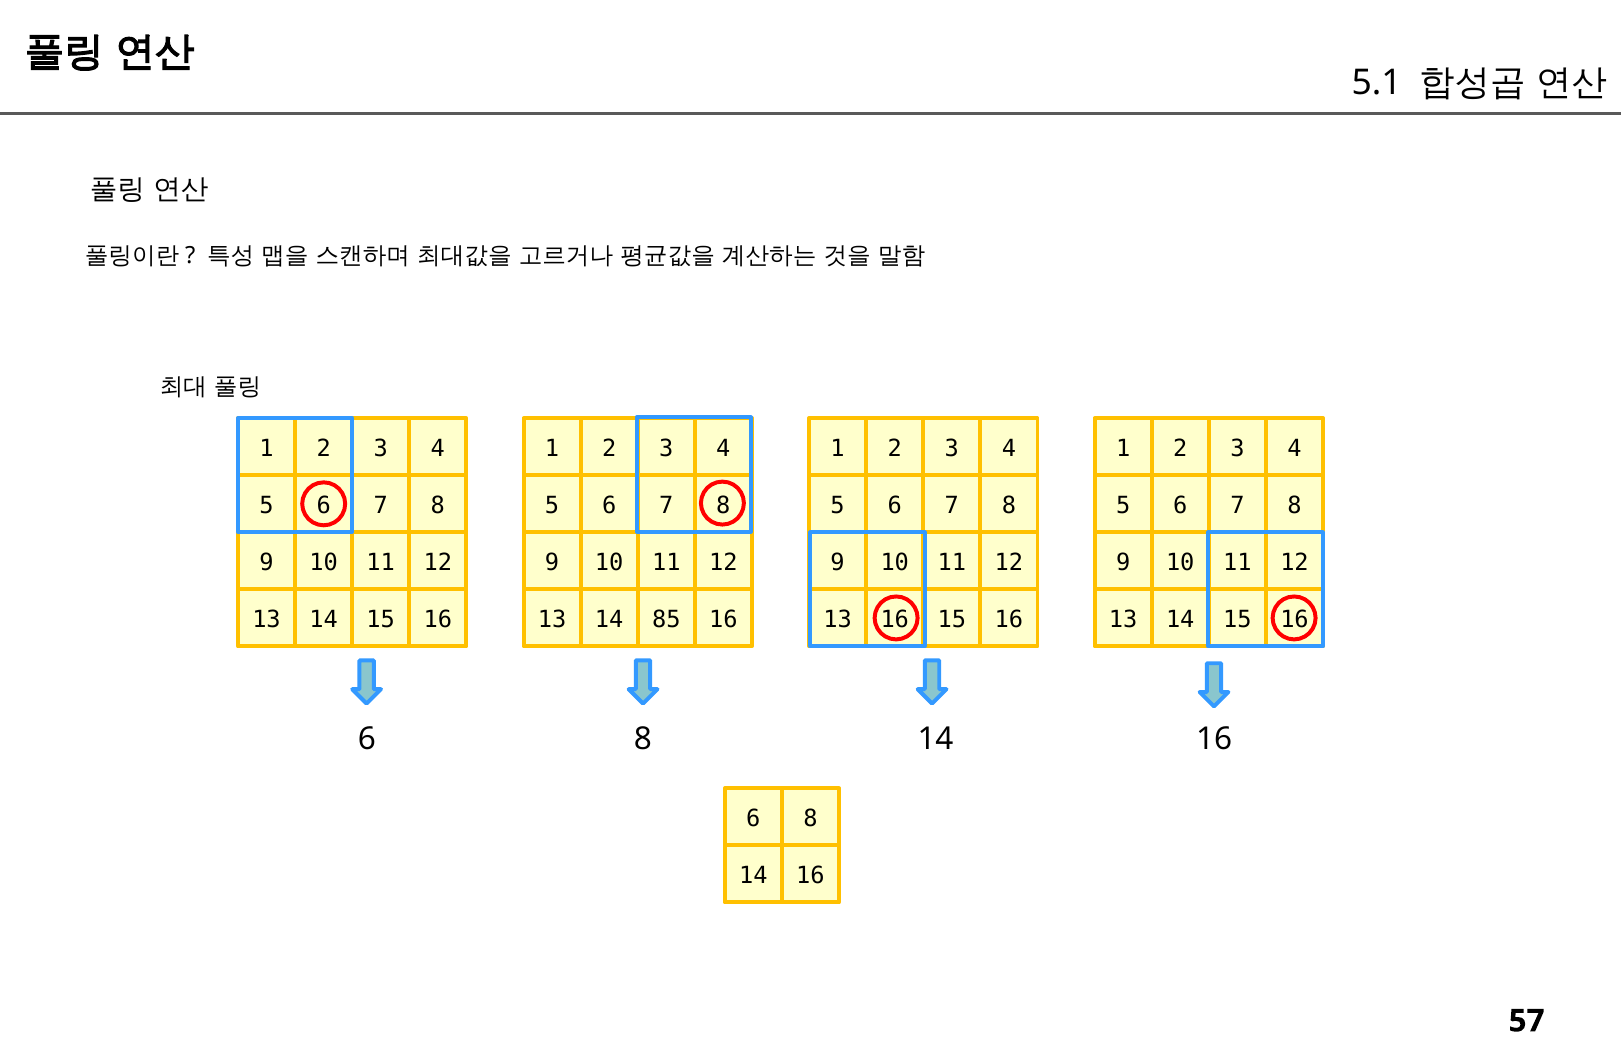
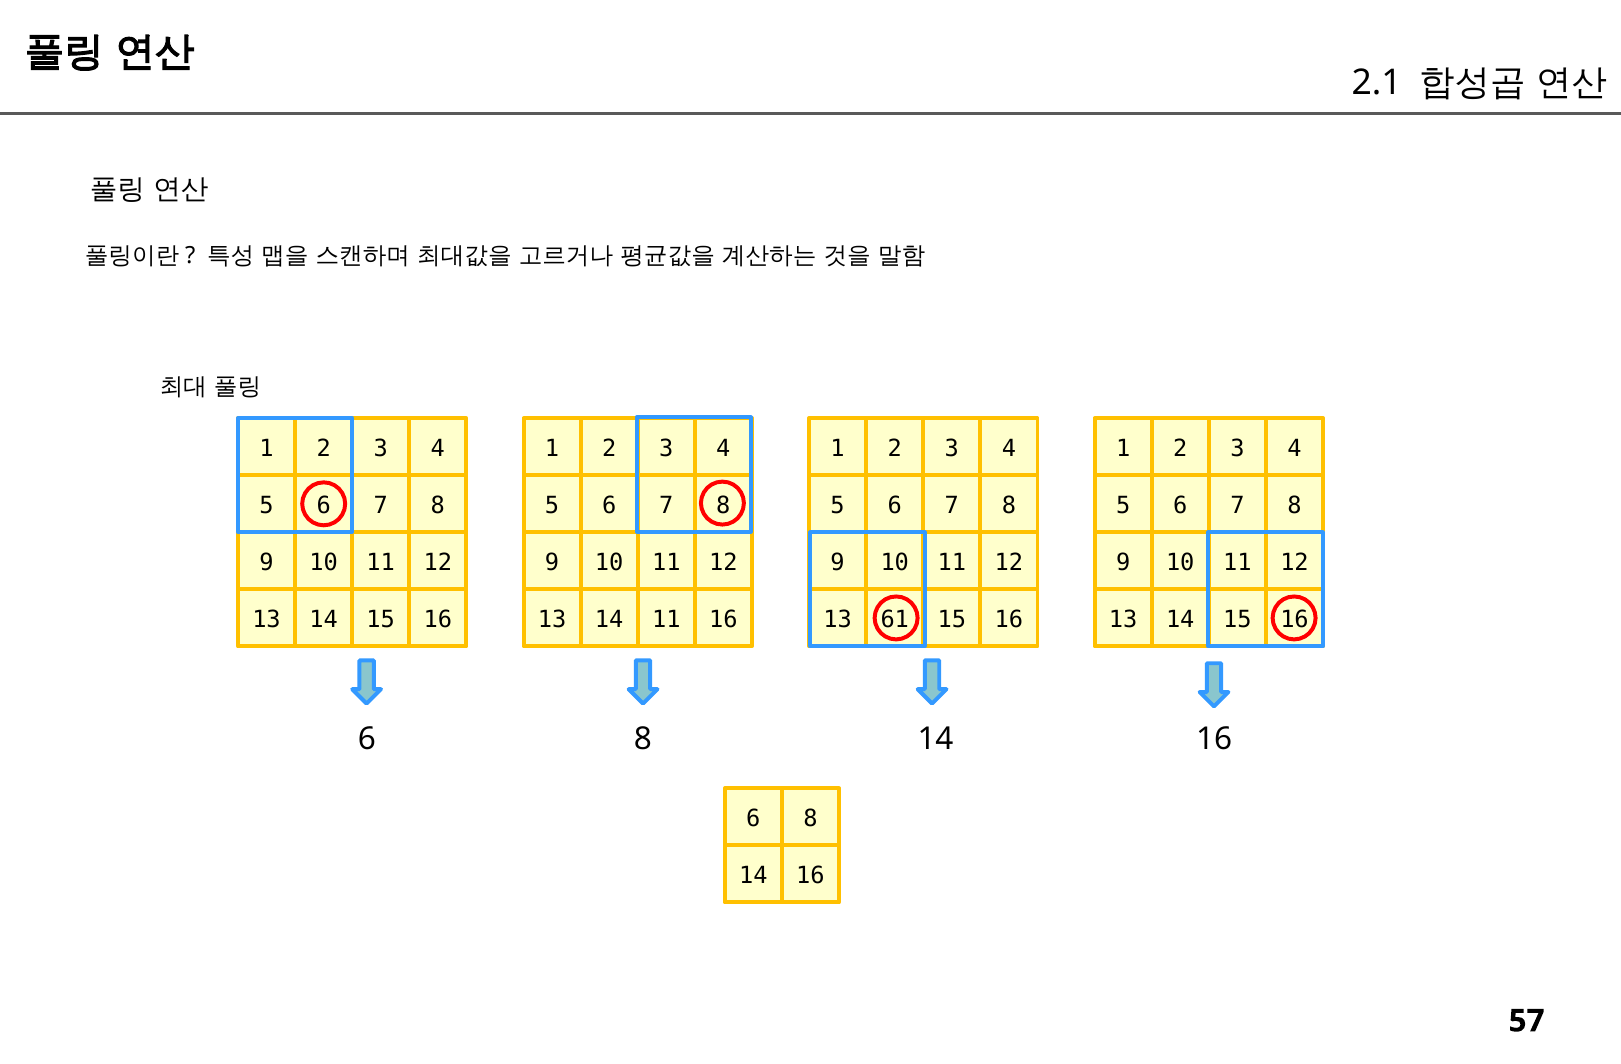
5.1: 5.1 -> 2.1 (1377, 83)
14 85: 85 -> 11 (666, 620)
13 16: 16 -> 61 (895, 620)
